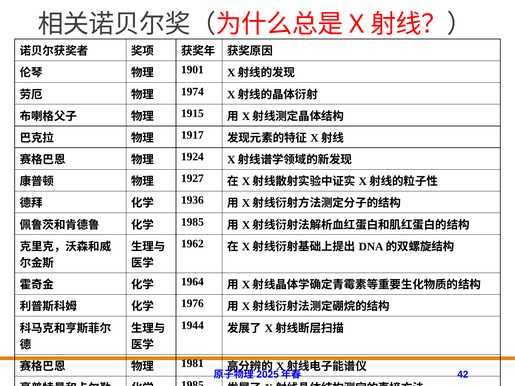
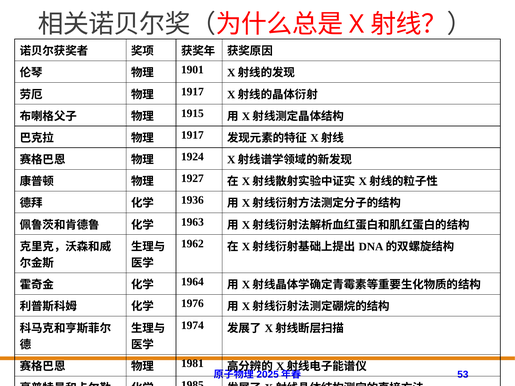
1974: 1974 -> 1917 (192, 92)
1985: 1985 -> 1963 (192, 222)
1944: 1944 -> 1974 (192, 325)
42: 42 -> 53 (463, 375)
